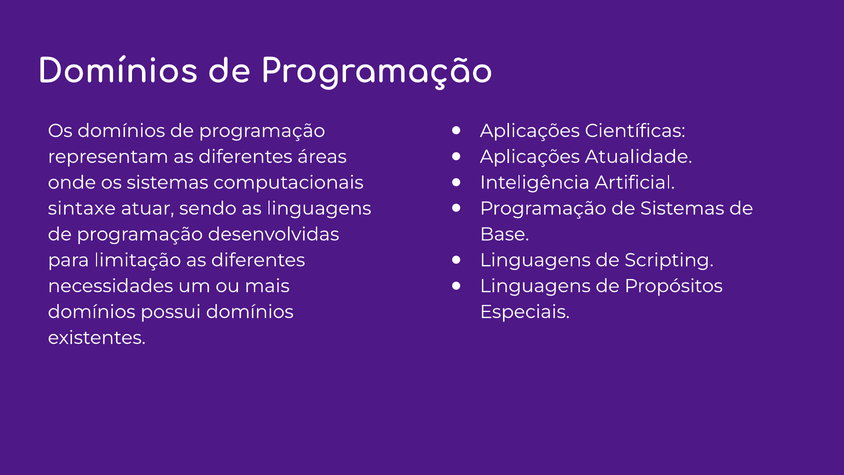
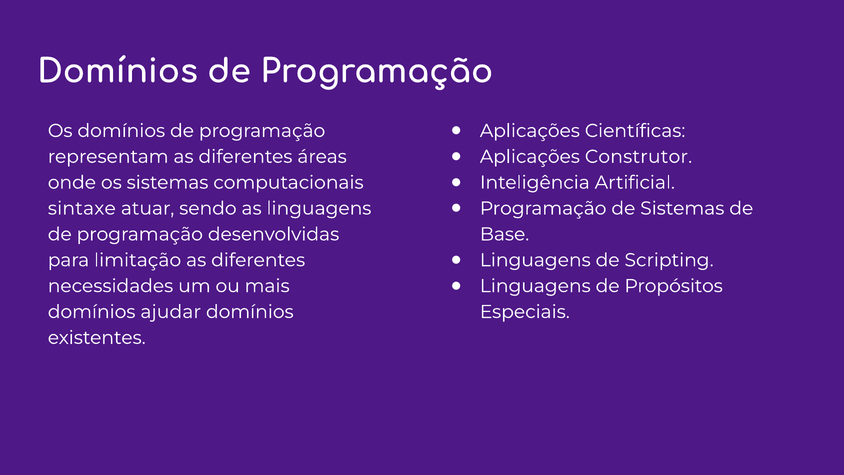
Atualidade: Atualidade -> Construtor (638, 157)
possui: possui -> ajudar (171, 312)
